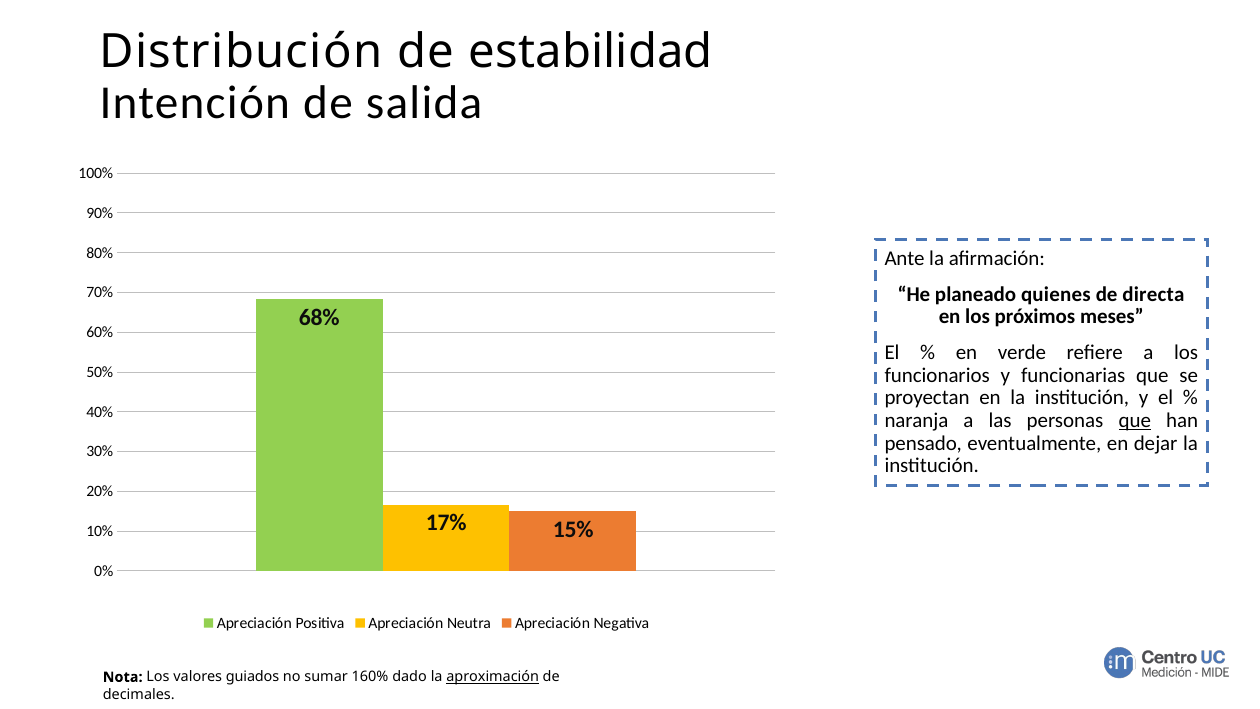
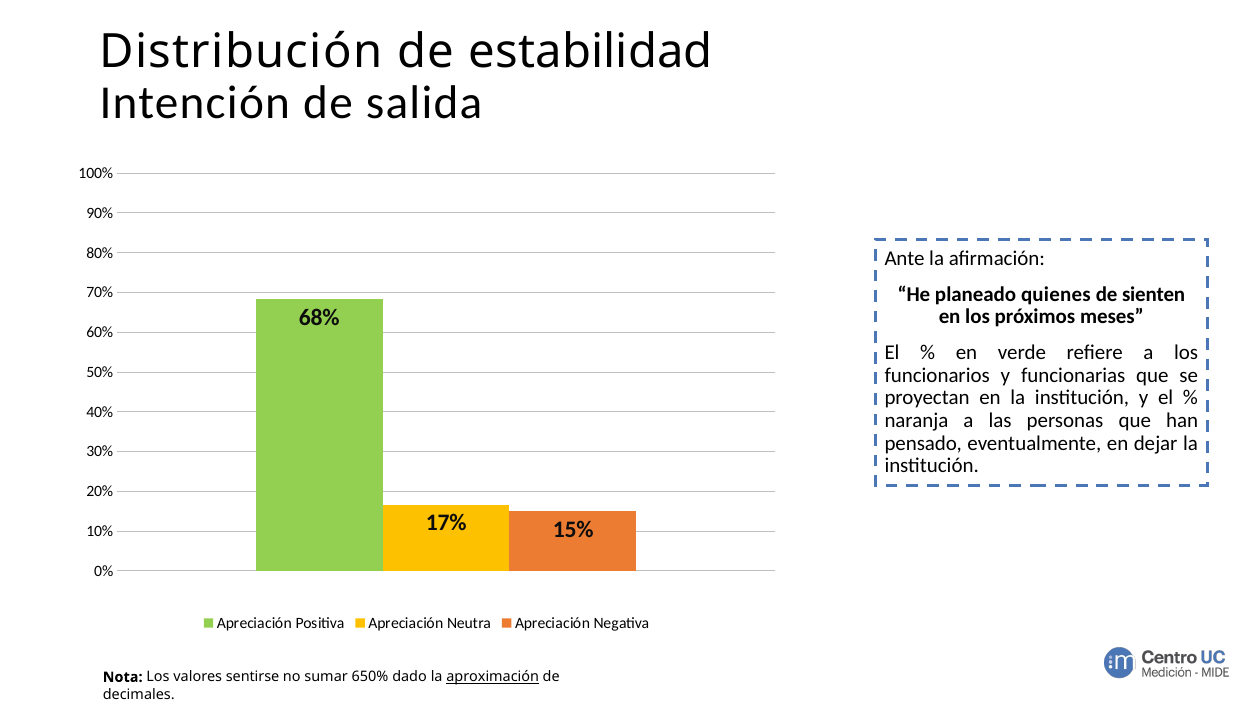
directa: directa -> sienten (1154, 294)
que underline: present -> none (1135, 421)
guiados: guiados -> sentirse (253, 677)
160%: 160% -> 650% (370, 677)
